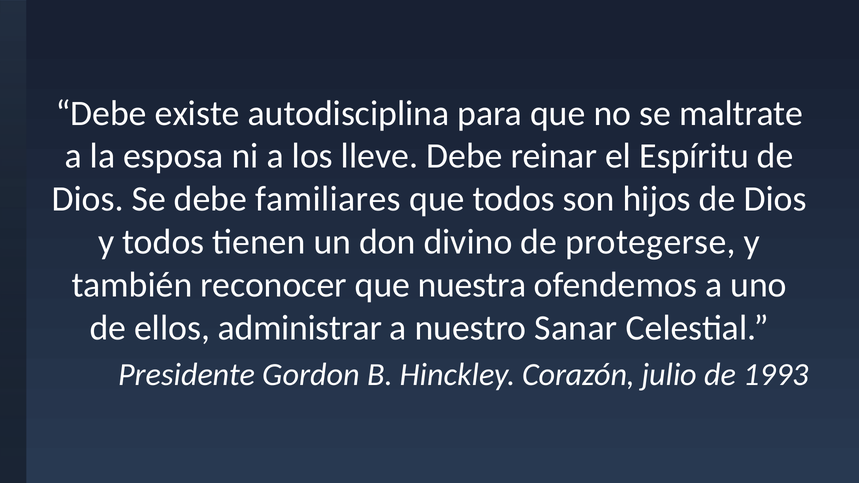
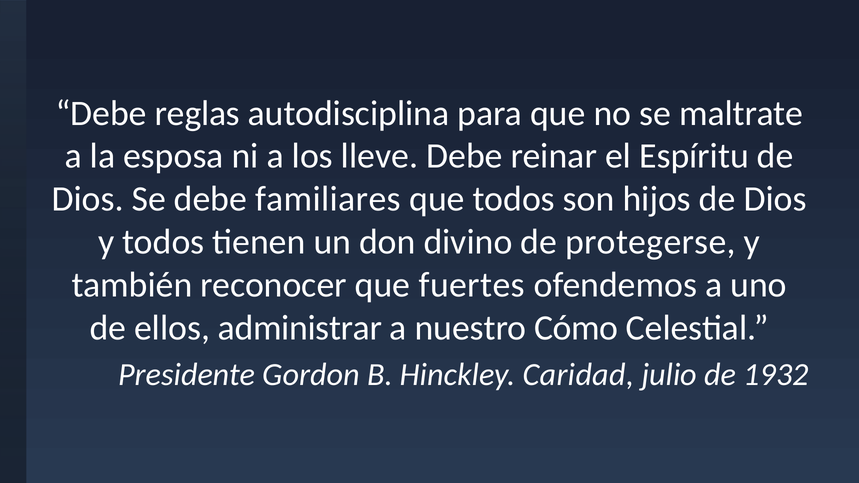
existe: existe -> reglas (197, 113)
nuestra: nuestra -> fuertes (472, 285)
Sanar: Sanar -> Cómo (576, 328)
Corazón: Corazón -> Caridad (578, 375)
1993: 1993 -> 1932 (776, 375)
